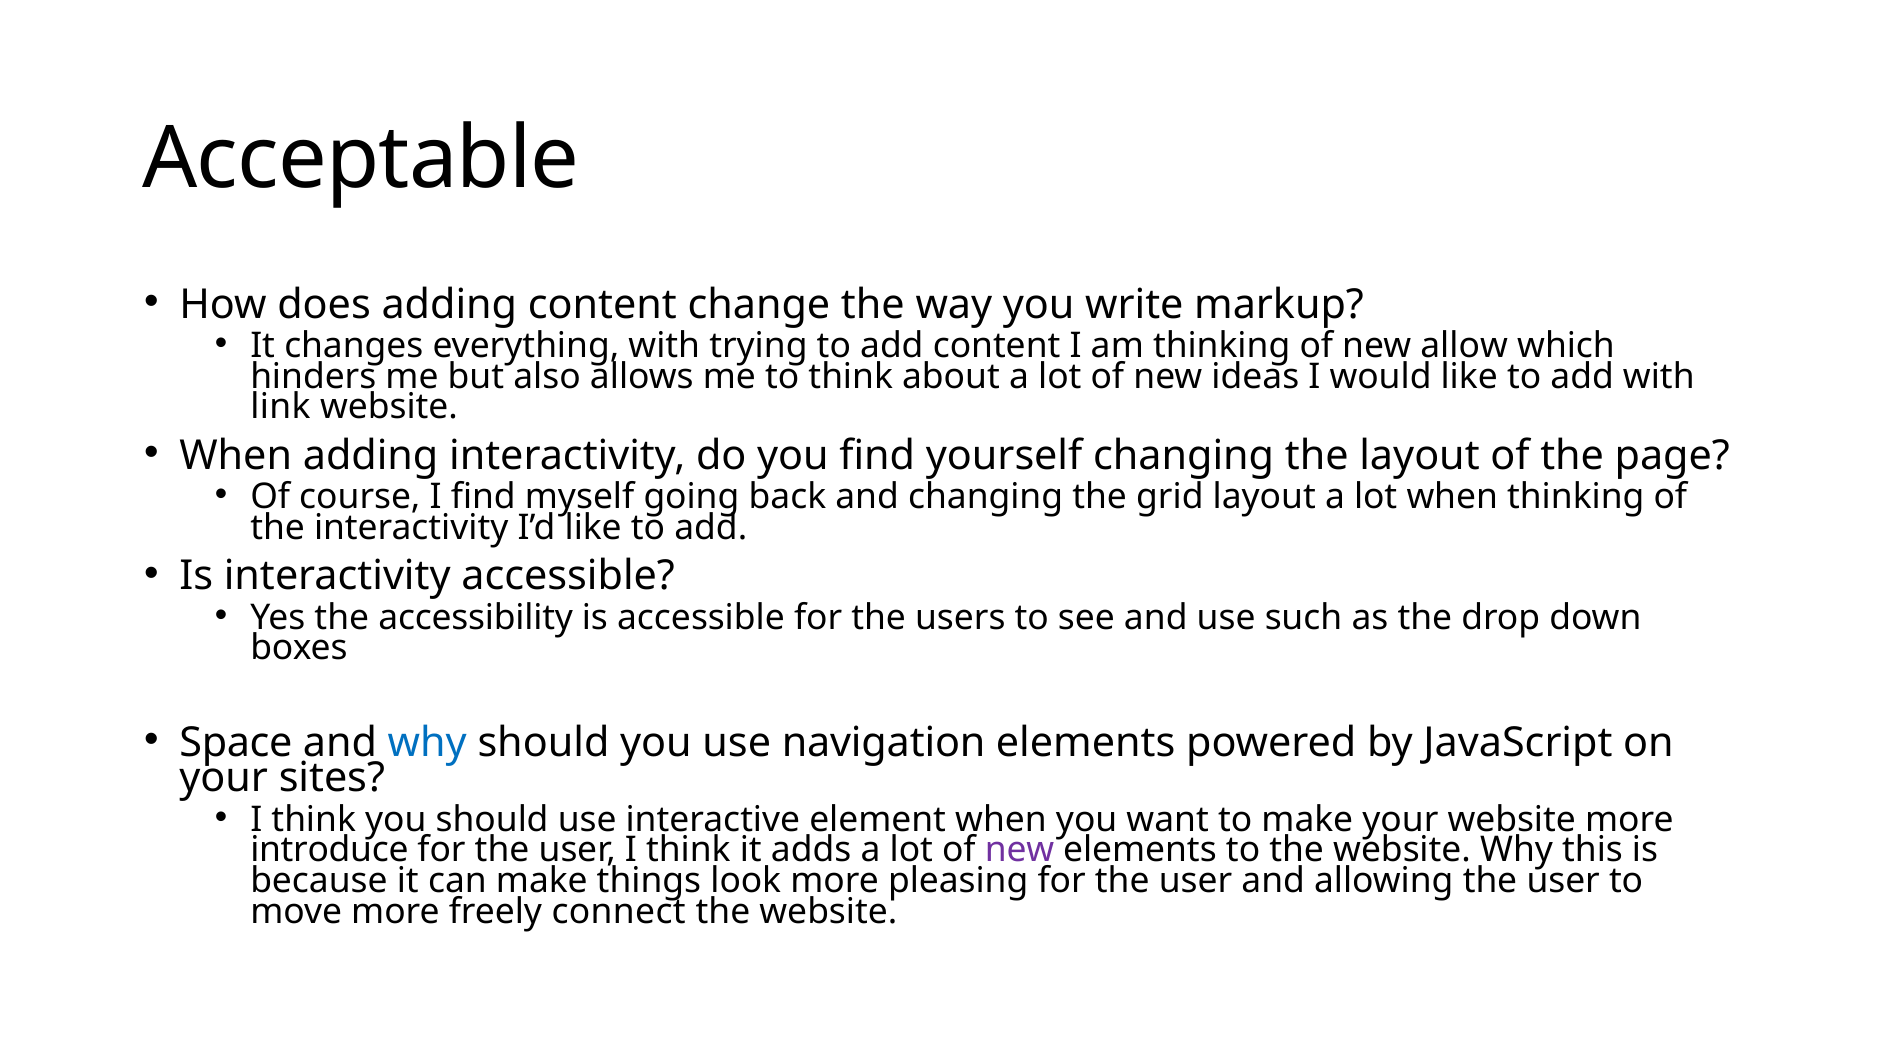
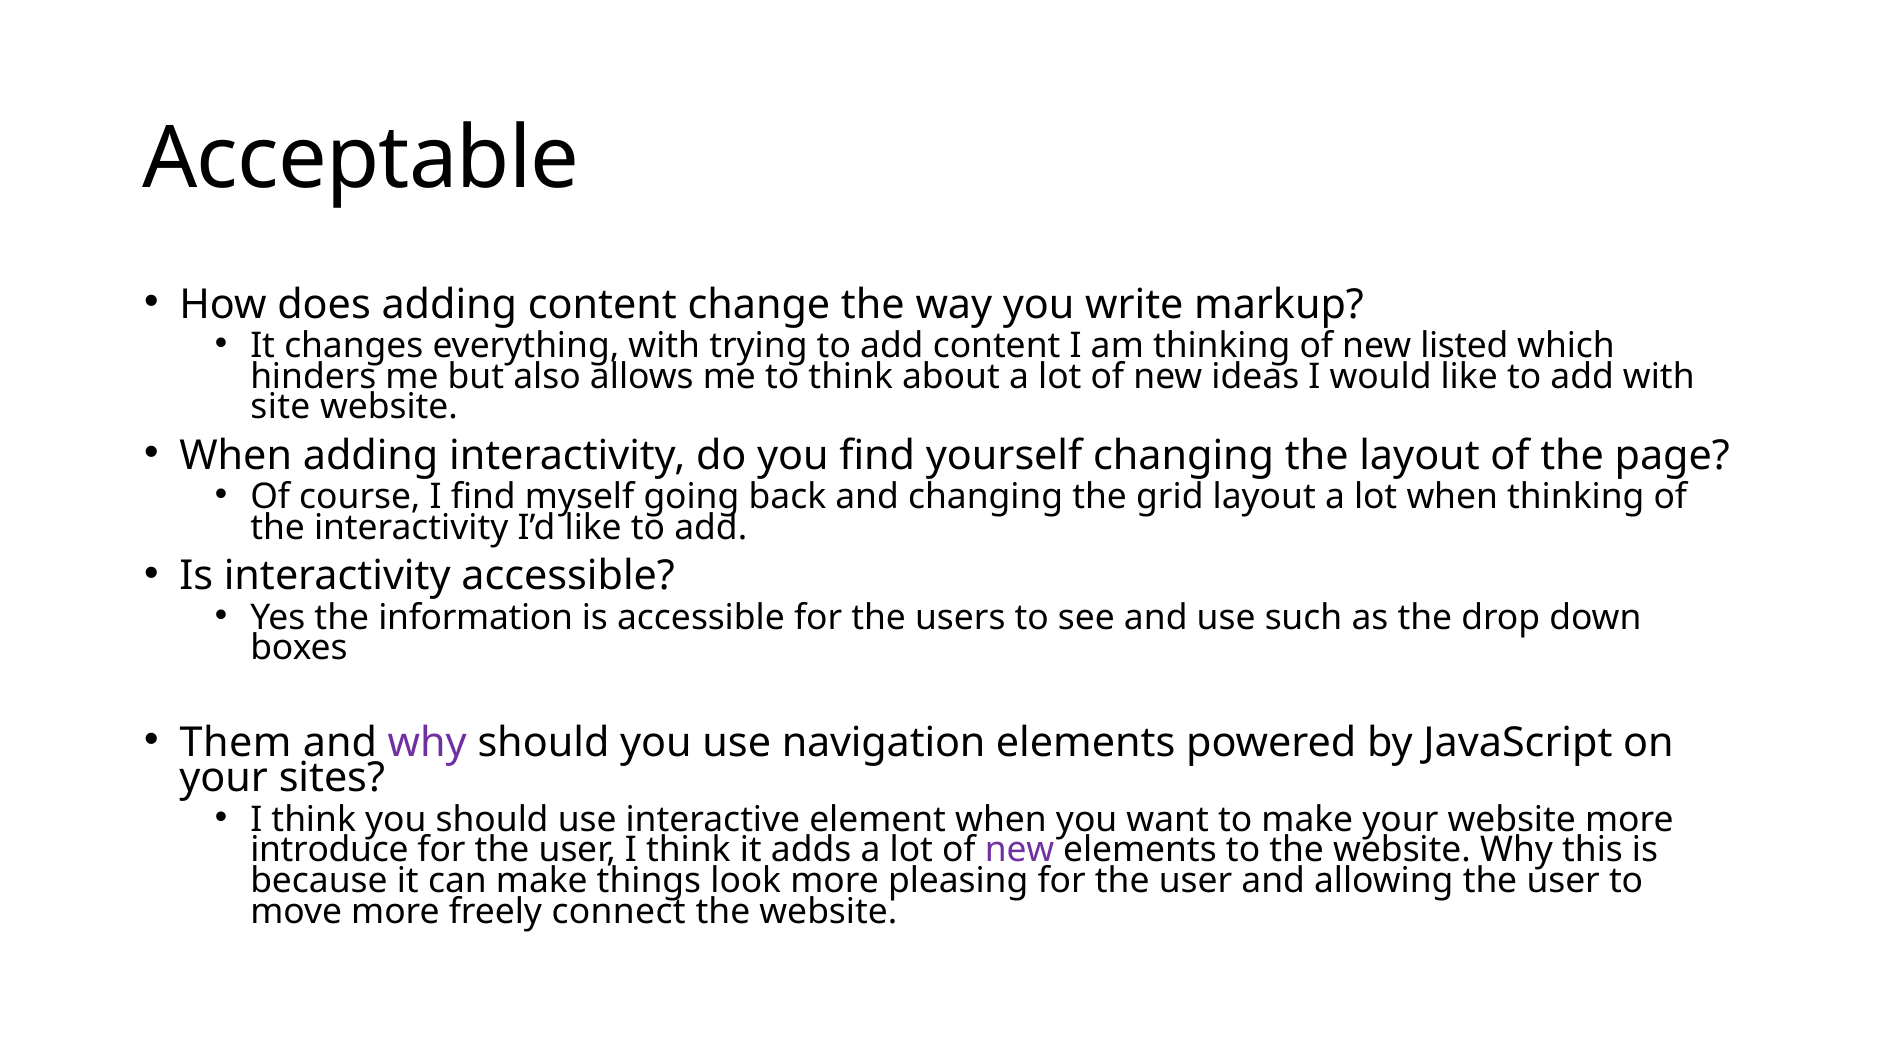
allow: allow -> listed (1464, 346)
link: link -> site (280, 407)
accessibility: accessibility -> information (476, 618)
Space: Space -> Them (236, 743)
why colour: blue -> purple (427, 743)
